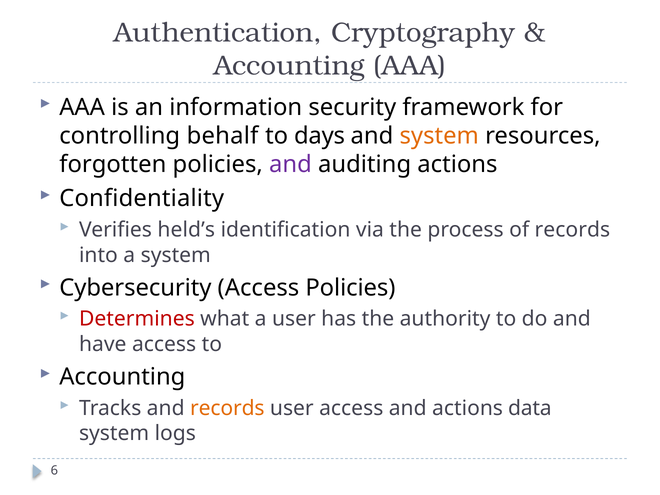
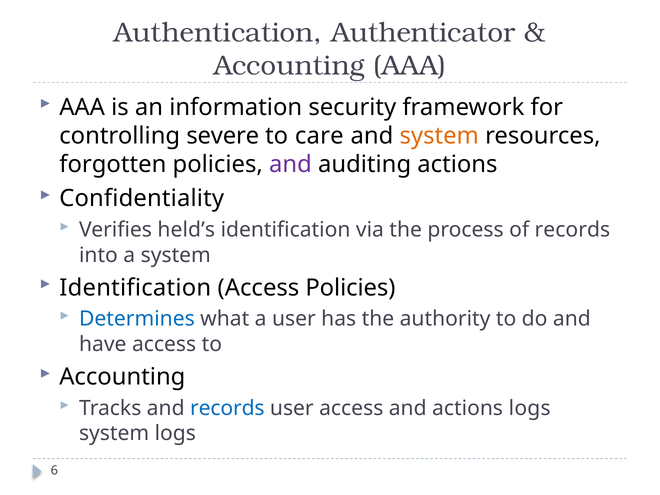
Cryptography: Cryptography -> Authenticator (423, 33)
behalf: behalf -> severe (223, 136)
days: days -> care (319, 136)
Cybersecurity: Cybersecurity -> Identification (135, 288)
Determines colour: red -> blue (137, 319)
records colour: orange -> blue (227, 408)
actions data: data -> logs (530, 408)
